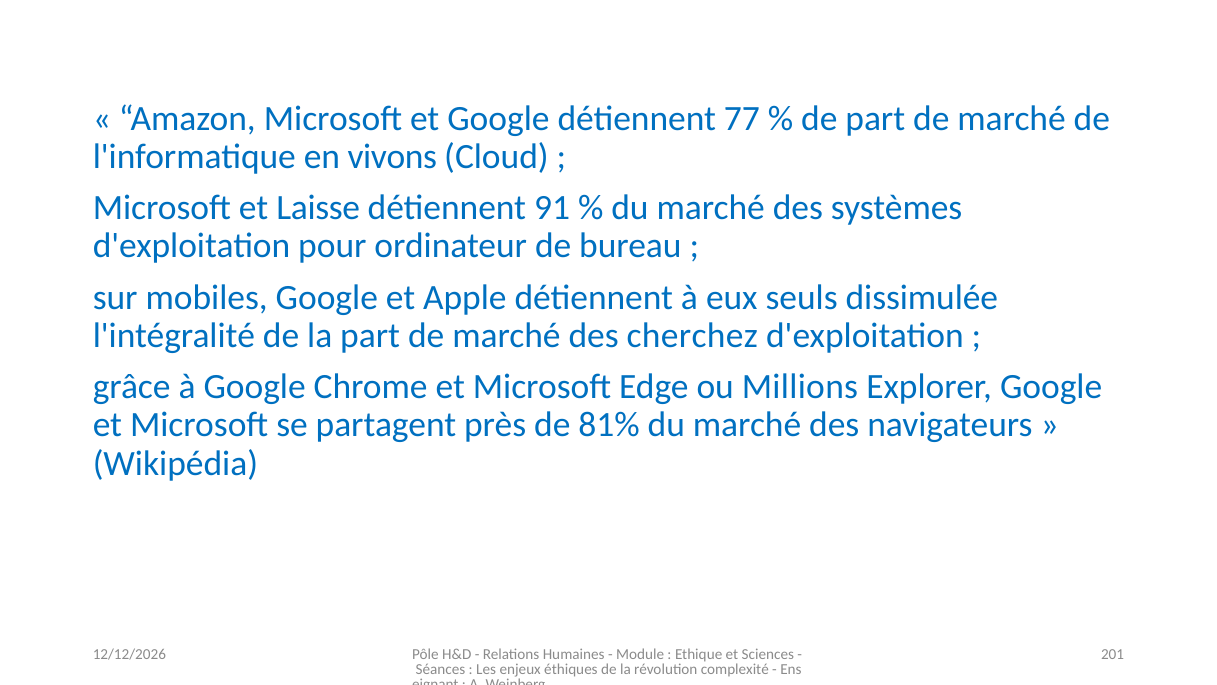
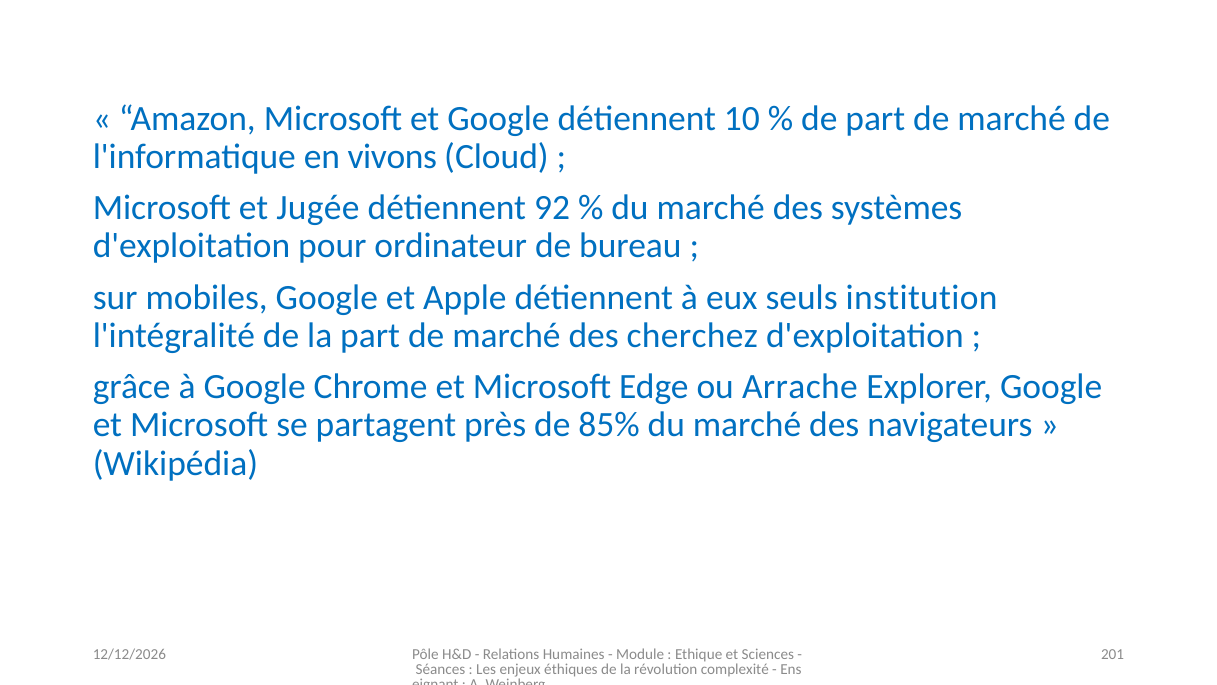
77: 77 -> 10 (742, 118)
Laisse: Laisse -> Jugée (318, 208)
91: 91 -> 92 (552, 208)
dissimulée: dissimulée -> institution (922, 297)
Millions: Millions -> Arrache (800, 386)
81%: 81% -> 85% (609, 425)
